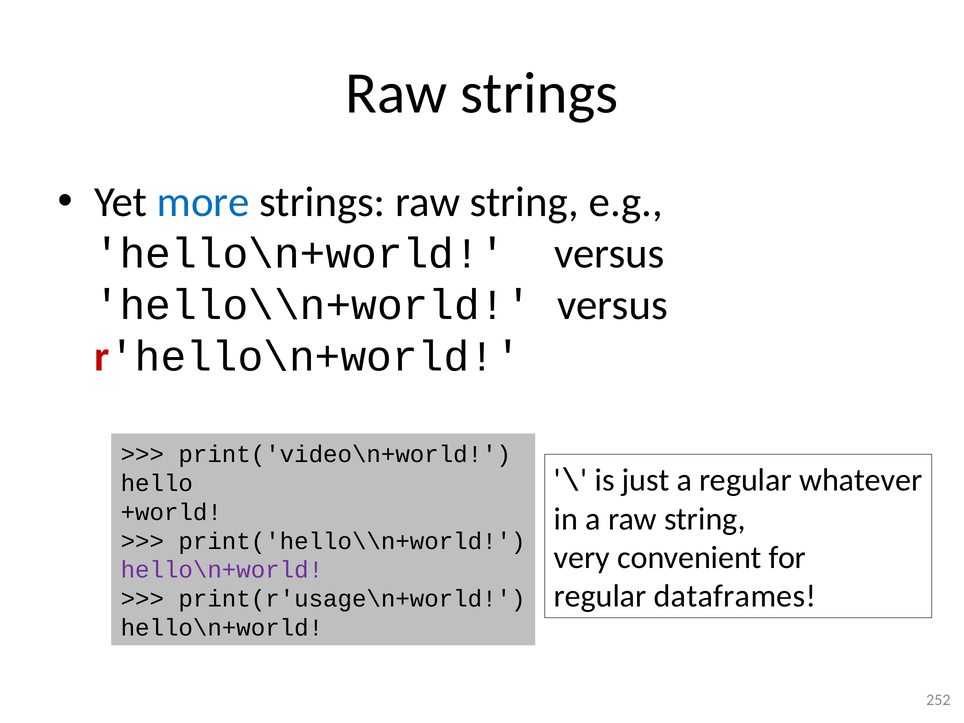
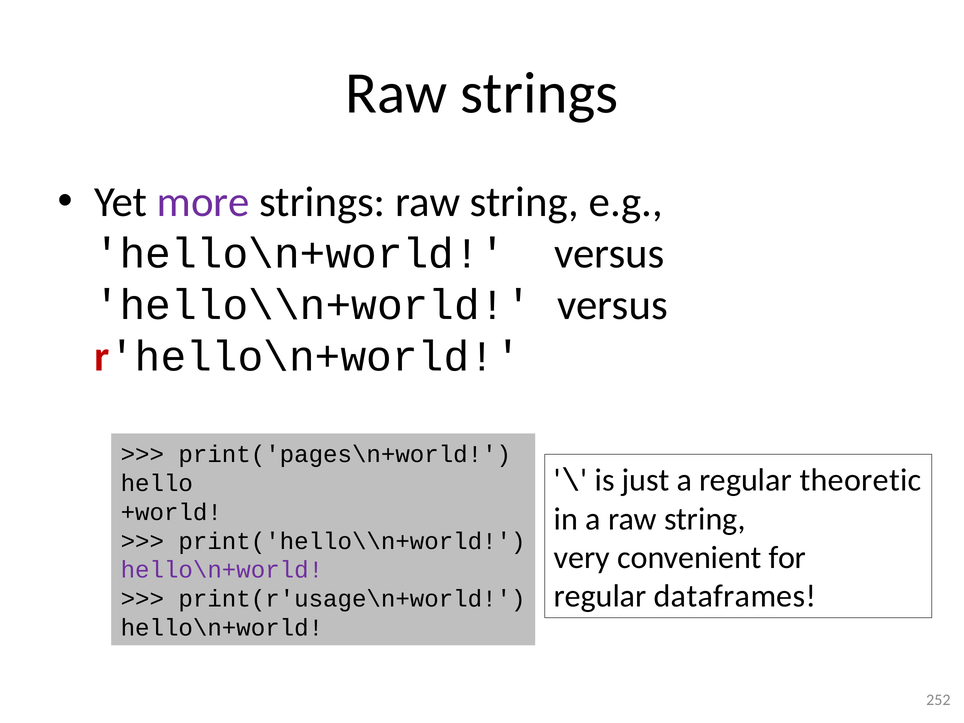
more colour: blue -> purple (203, 202)
print('video\n+world: print('video\n+world -> print('pages\n+world (345, 454)
whatever: whatever -> theoretic (860, 480)
